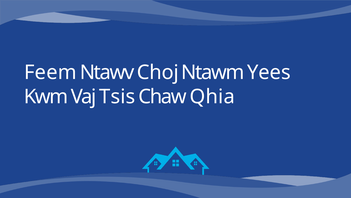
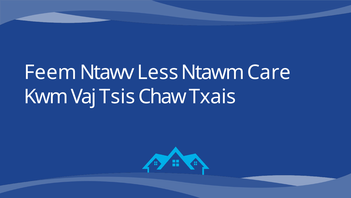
Choj: Choj -> Less (158, 72)
Yees: Yees -> Care (269, 72)
Qhia: Qhia -> Txais (212, 97)
